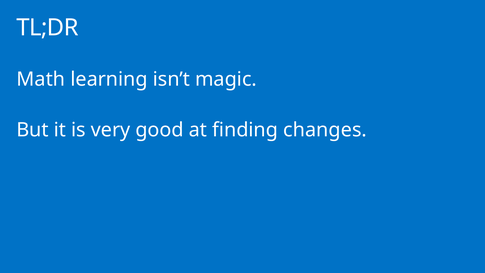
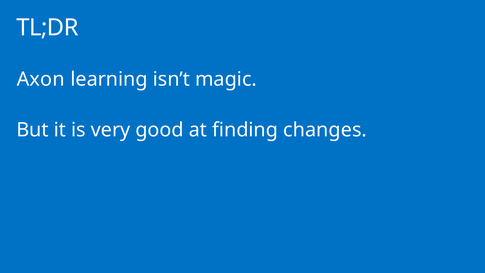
Math: Math -> Axon (41, 79)
